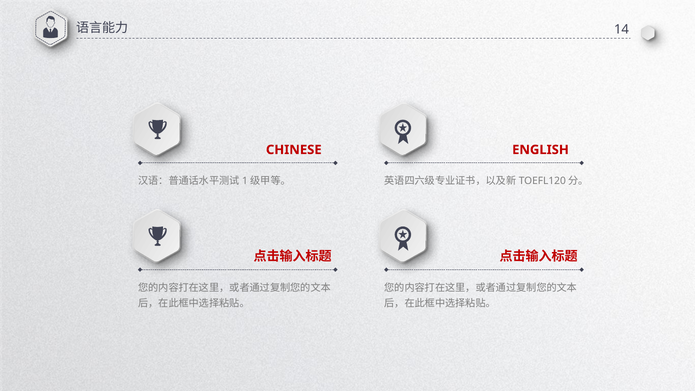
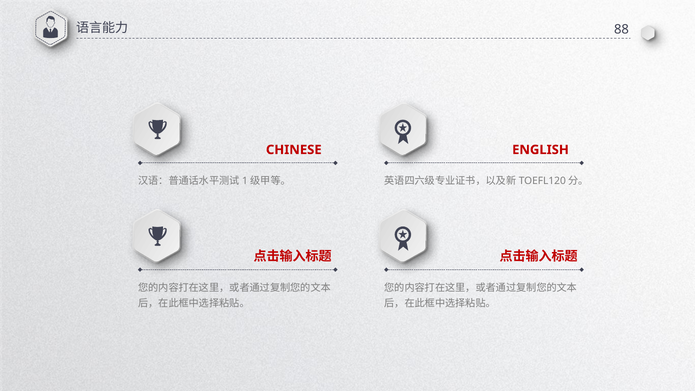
14: 14 -> 88 (621, 30)
